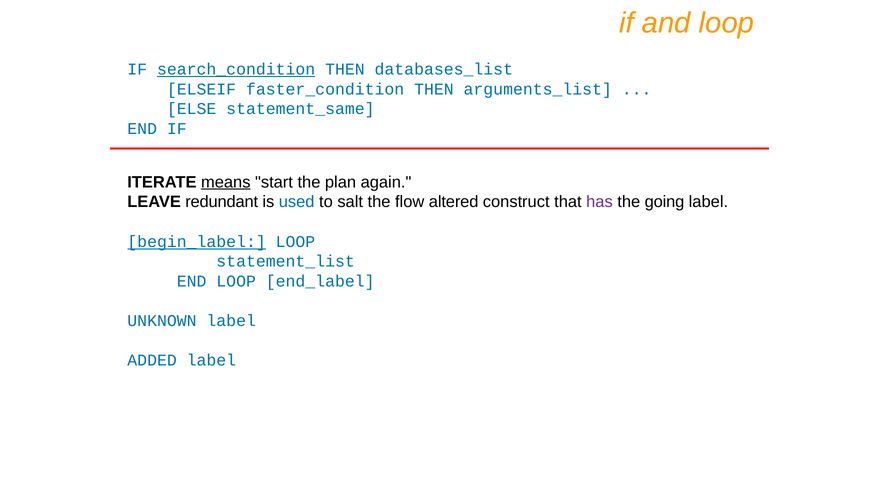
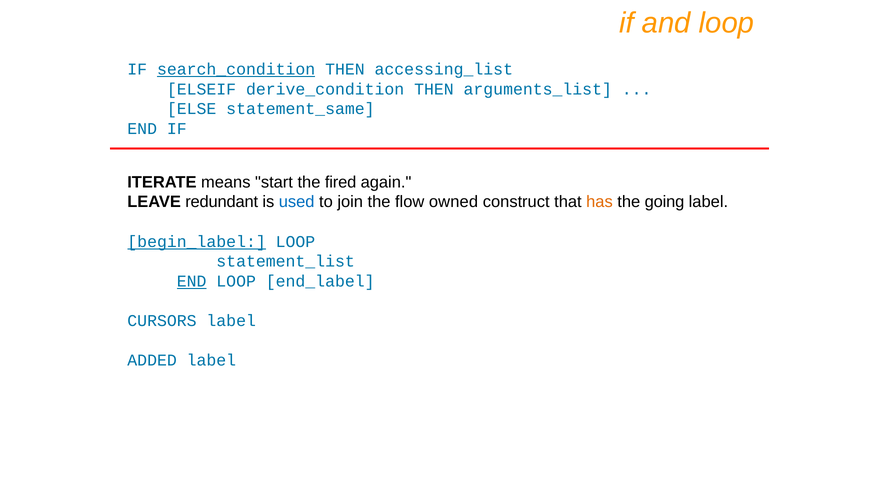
databases_list: databases_list -> accessing_list (444, 69)
faster_condition: faster_condition -> derive_condition (325, 89)
means underline: present -> none (226, 182)
plan: plan -> fired (341, 182)
salt: salt -> join (350, 202)
altered: altered -> owned (453, 202)
has colour: purple -> orange (599, 202)
END underline: none -> present (192, 281)
UNKNOWN: UNKNOWN -> CURSORS (162, 320)
